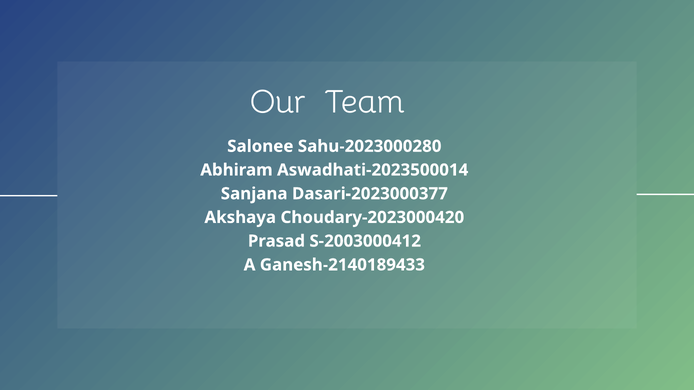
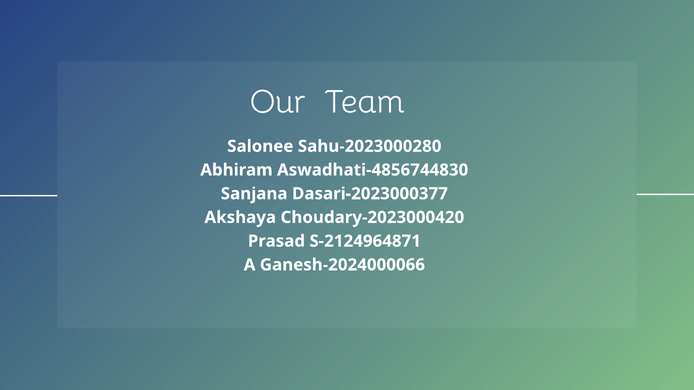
Aswadhati-2023500014: Aswadhati-2023500014 -> Aswadhati-4856744830 (373, 170)
S-2003000412: S-2003000412 -> S-2124964871 (365, 241)
Ganesh-2140189433: Ganesh-2140189433 -> Ganesh-2024000066 (342, 265)
